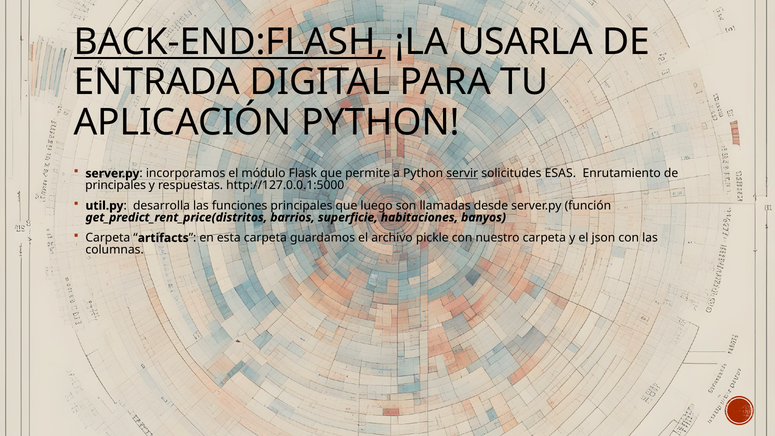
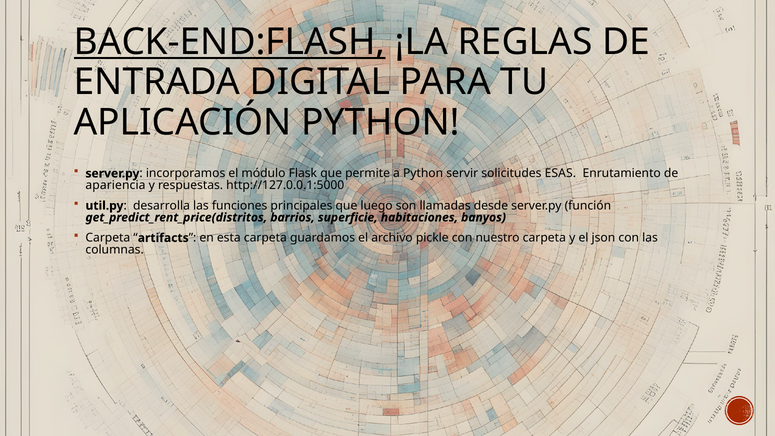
USARLA: USARLA -> REGLAS (525, 42)
servir underline: present -> none (462, 173)
principales: principales -> apariencia (115, 185)
